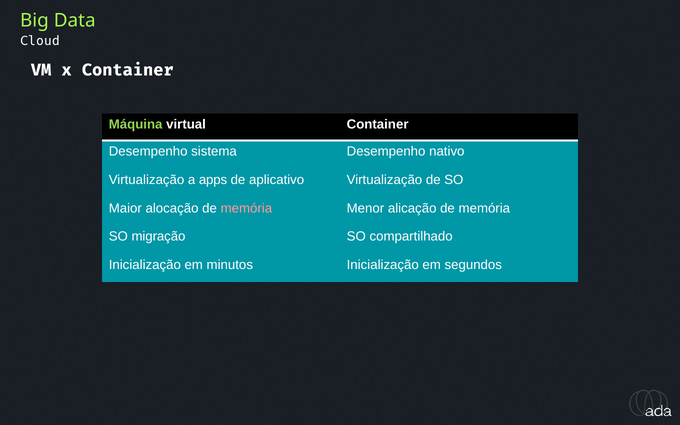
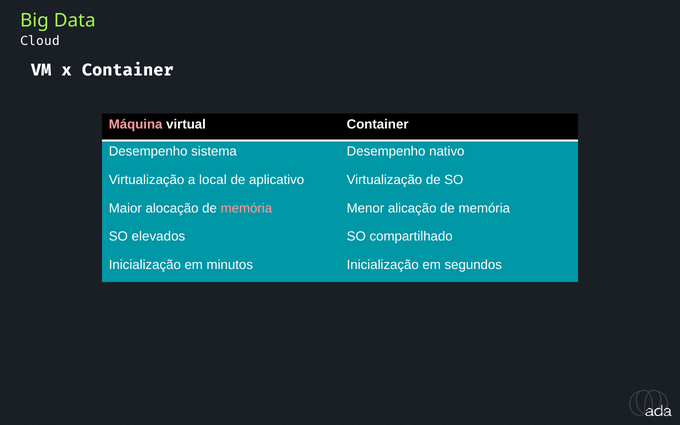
Máquina colour: light green -> pink (136, 124)
apps: apps -> local (213, 180)
migração: migração -> elevados (158, 237)
